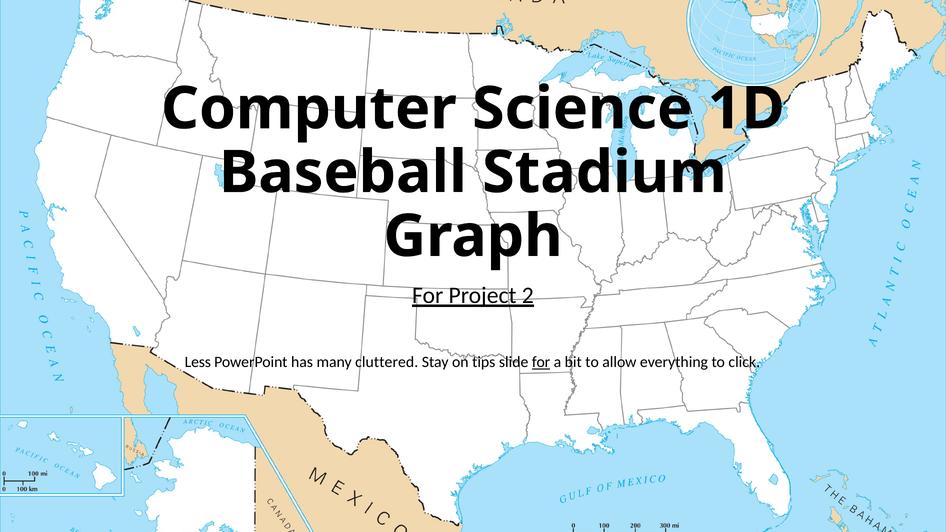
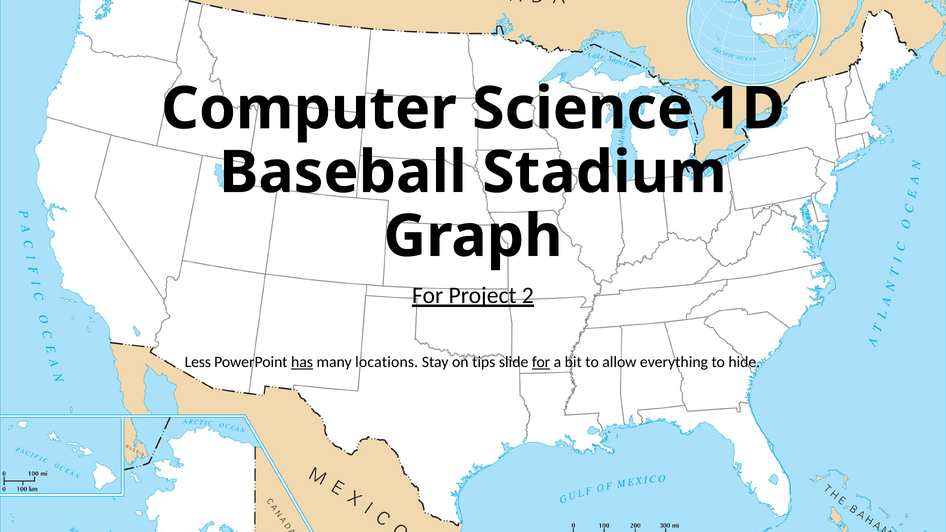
has underline: none -> present (302, 362)
cluttered: cluttered -> locations (387, 362)
click: click -> hide (744, 362)
